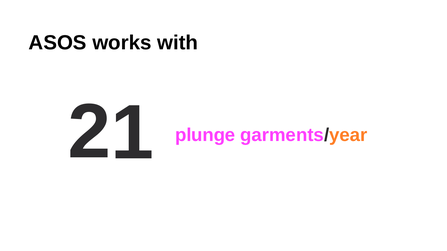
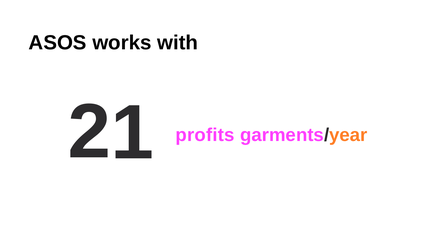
plunge: plunge -> profits (205, 135)
